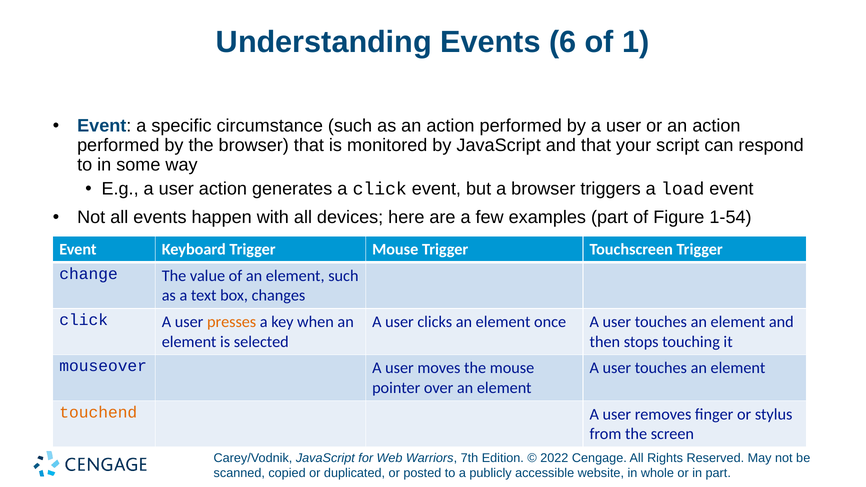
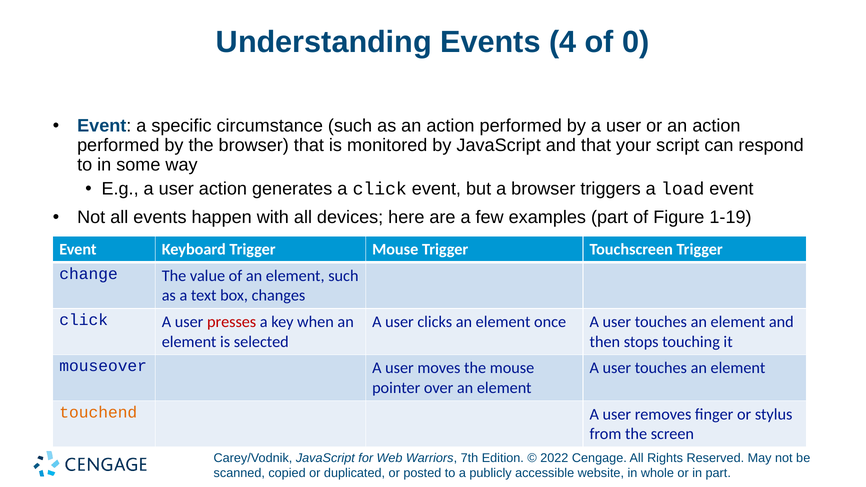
6: 6 -> 4 (563, 42)
1: 1 -> 0 (636, 42)
1-54: 1-54 -> 1-19 (731, 217)
presses colour: orange -> red (232, 322)
